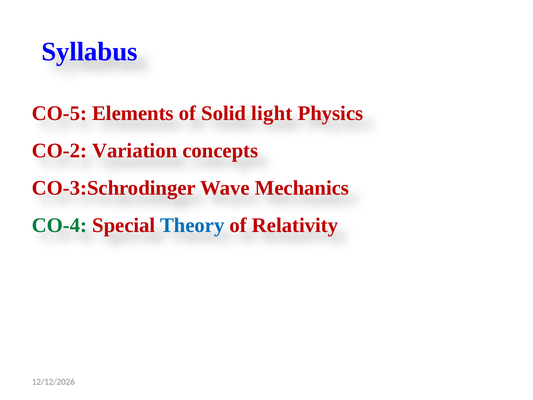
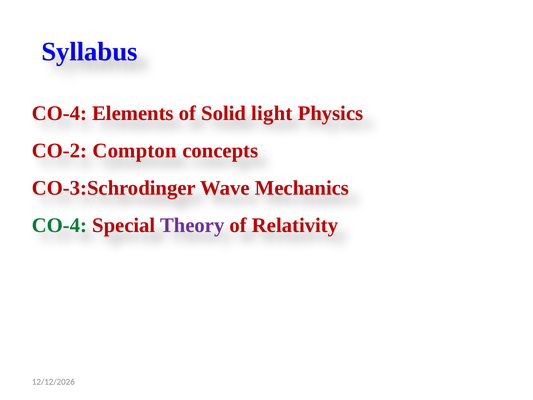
CO-5: CO-5 -> CO-4 (59, 113)
Variation: Variation -> Compton (135, 151)
Theory colour: blue -> purple (192, 225)
